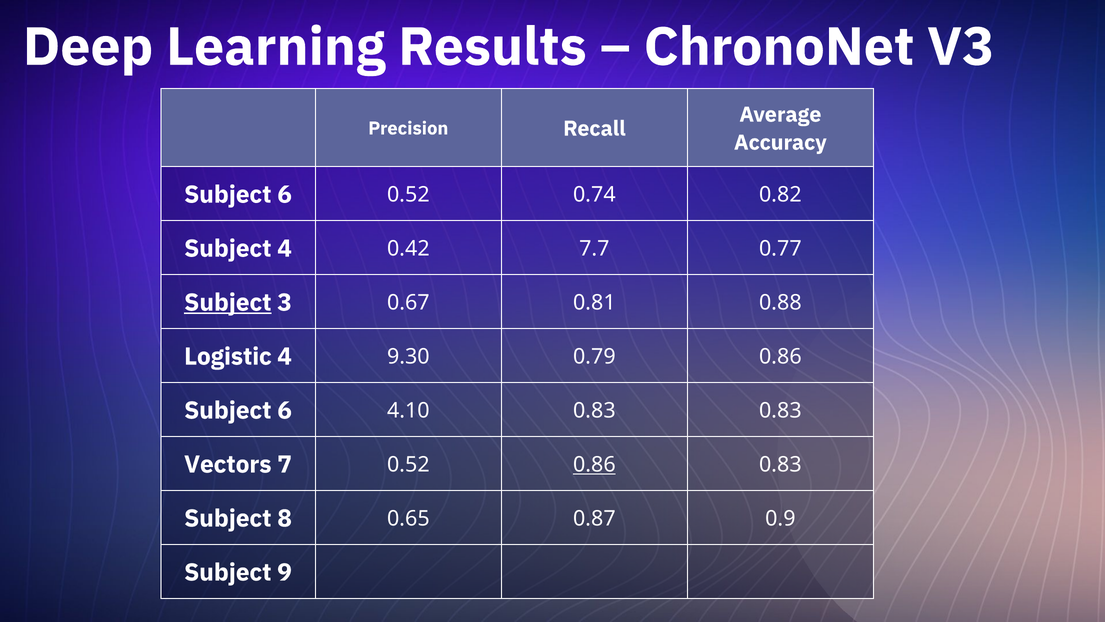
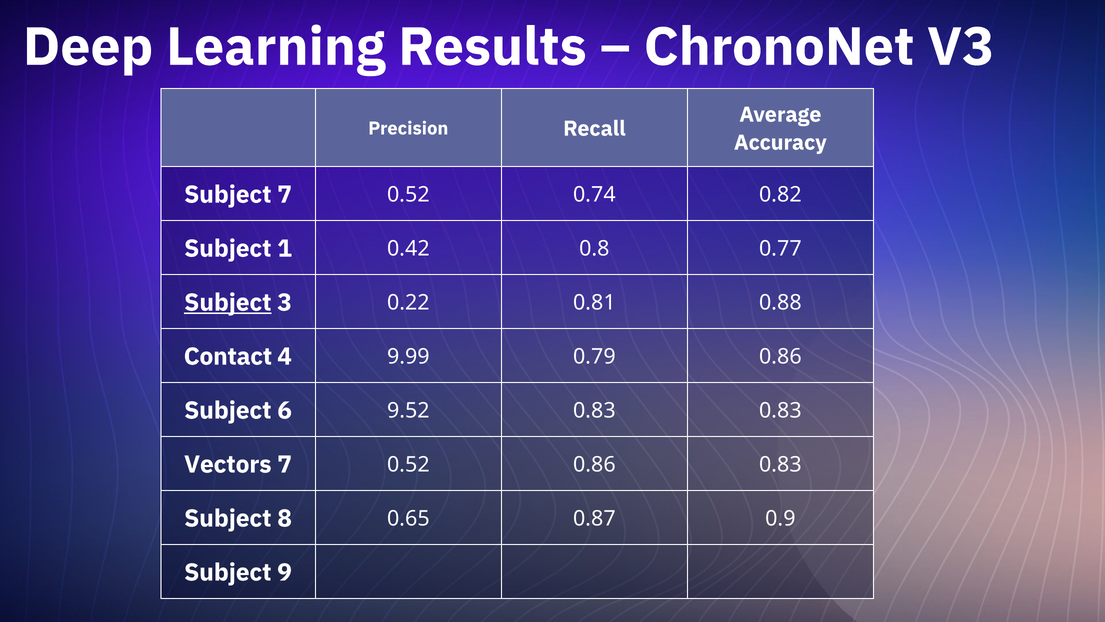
6: 6 -> 7 (285, 194)
Subject 4: 4 -> 1 (285, 248)
7.7: 7.7 -> 0.8 (594, 249)
0.67: 0.67 -> 0.22 (408, 303)
Logistic: Logistic -> Contact (228, 356)
9.30: 9.30 -> 9.99 (408, 357)
4.10: 4.10 -> 9.52 (408, 411)
0.86 underline: present -> none (594, 464)
